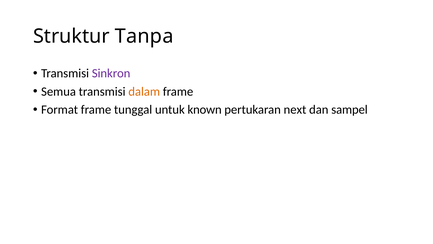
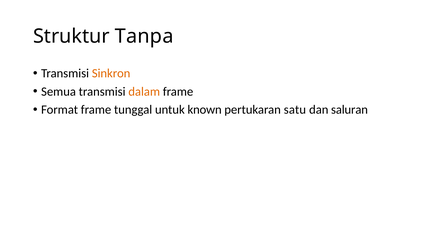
Sinkron colour: purple -> orange (111, 73)
next: next -> satu (295, 110)
sampel: sampel -> saluran (349, 110)
